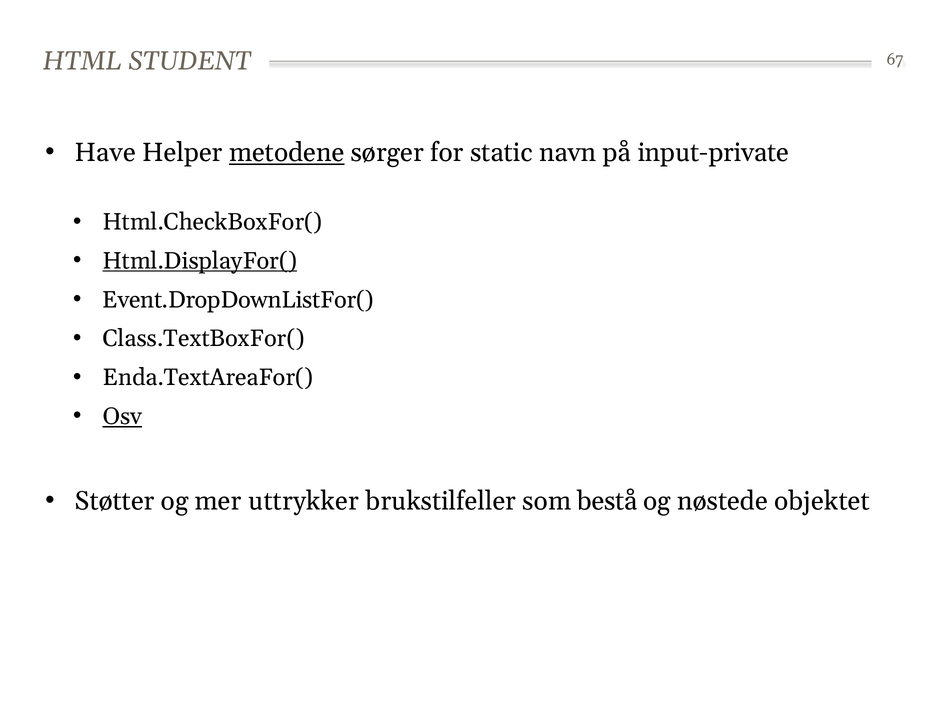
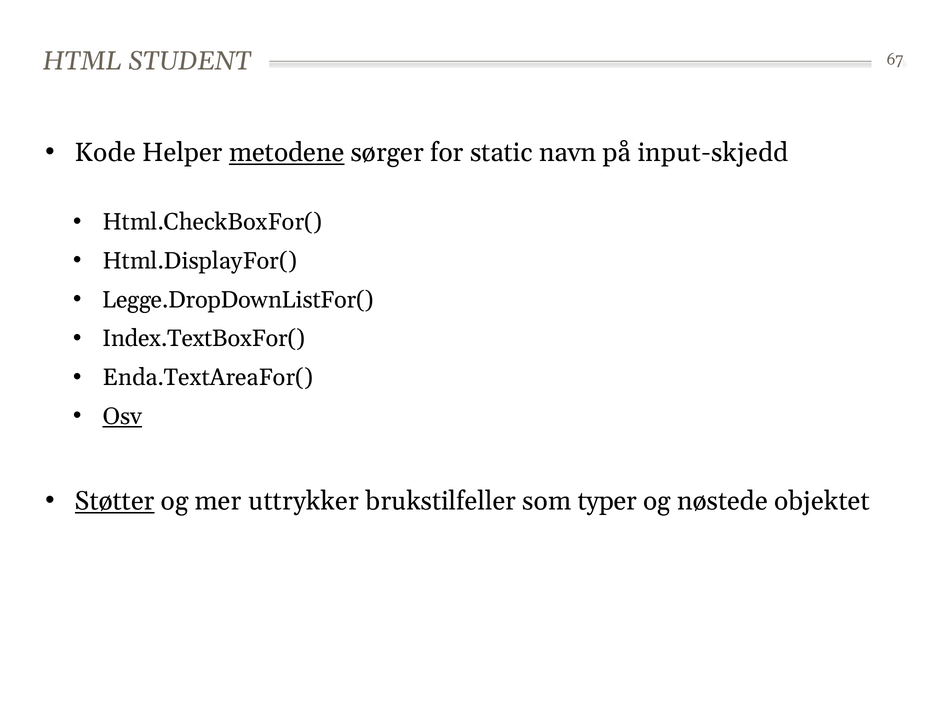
Have: Have -> Kode (105, 153)
input-private: input-private -> input-skjedd (713, 153)
Html.DisplayFor( underline: present -> none (200, 261)
Event.DropDownListFor(: Event.DropDownListFor( -> Legge.DropDownListFor( (238, 300)
Class.TextBoxFor(: Class.TextBoxFor( -> Index.TextBoxFor( (204, 339)
Støtter underline: none -> present (115, 502)
bestå: bestå -> typer (607, 502)
